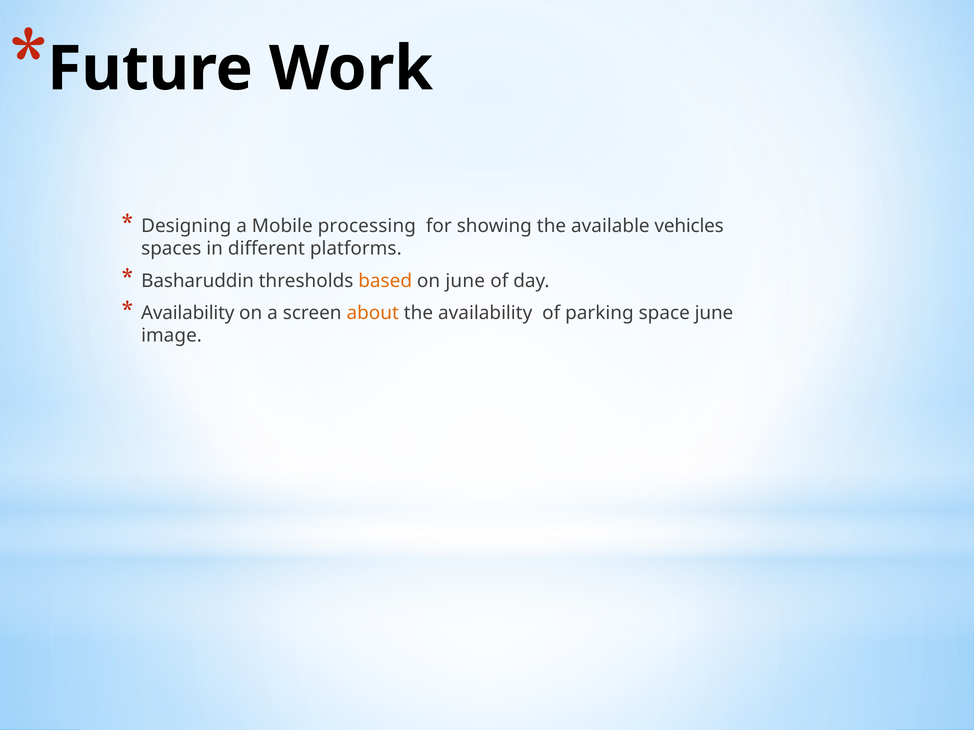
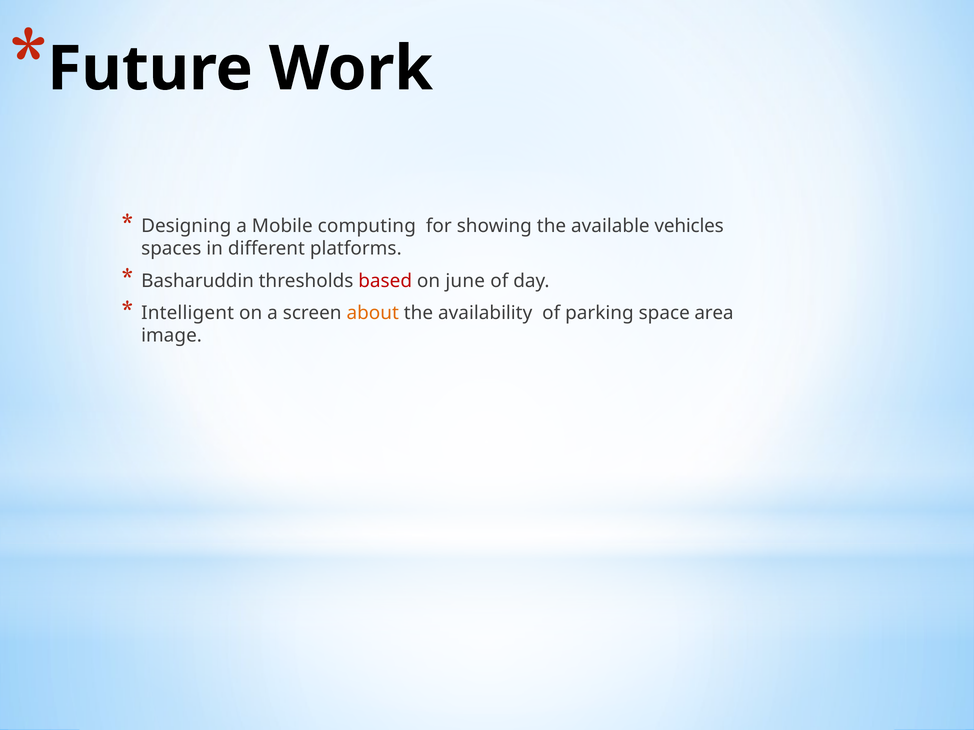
processing: processing -> computing (367, 226)
based colour: orange -> red (385, 281)
Availability: Availability -> Intelligent (188, 313)
space june: june -> area (714, 313)
